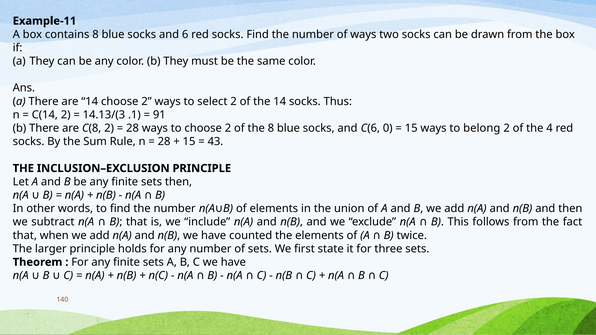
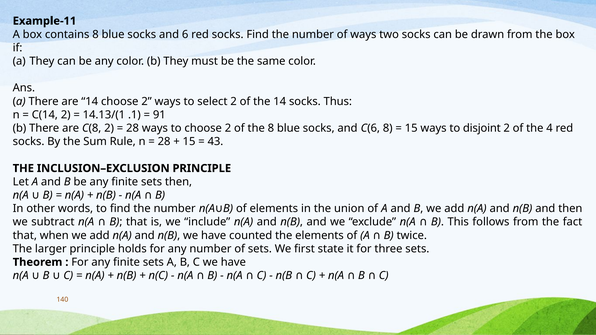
14.13/(3: 14.13/(3 -> 14.13/(1 (104, 115)
C(6 0: 0 -> 8 (388, 128)
belong: belong -> disjoint (482, 128)
